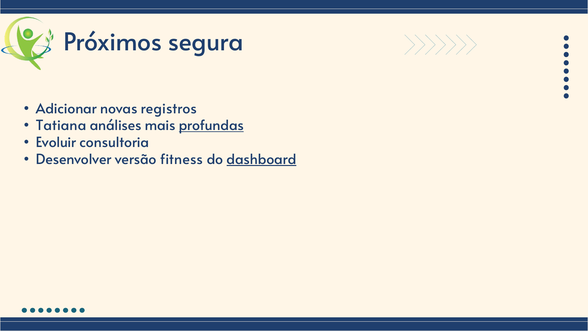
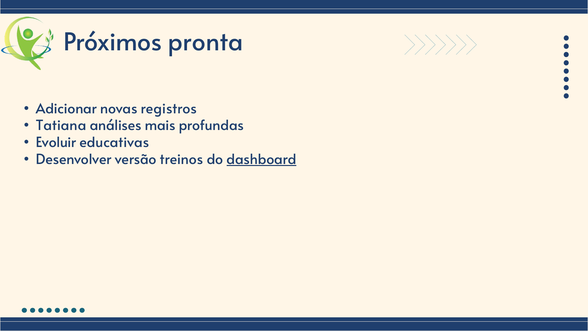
segura: segura -> pronta (206, 43)
profundas underline: present -> none (211, 126)
consultoria: consultoria -> educativas (114, 142)
fitness: fitness -> treinos (182, 159)
